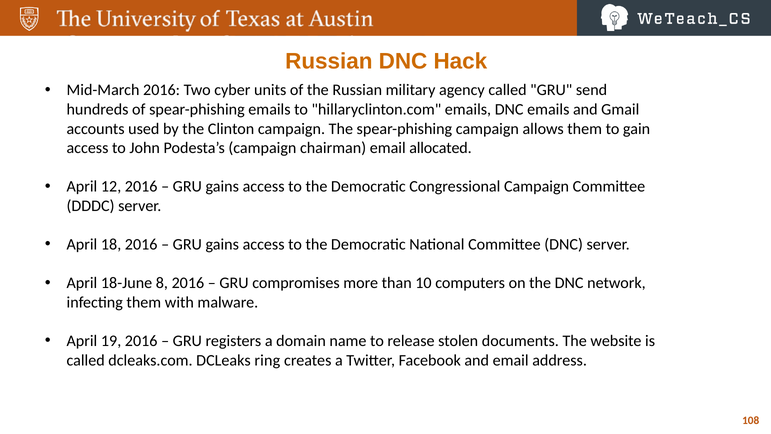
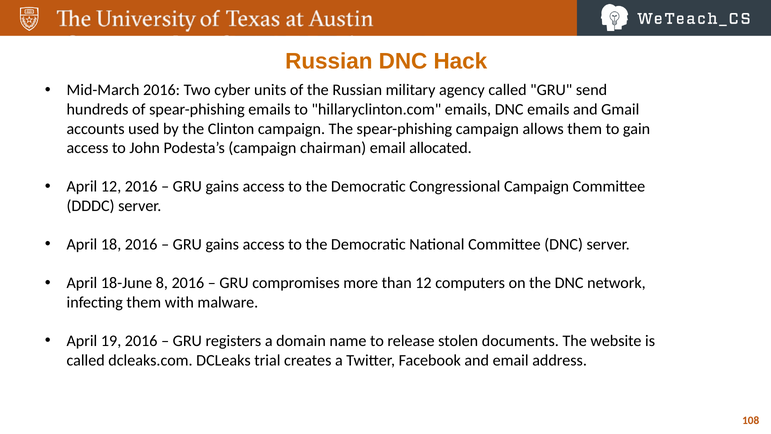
than 10: 10 -> 12 (423, 283)
ring: ring -> trial (267, 360)
